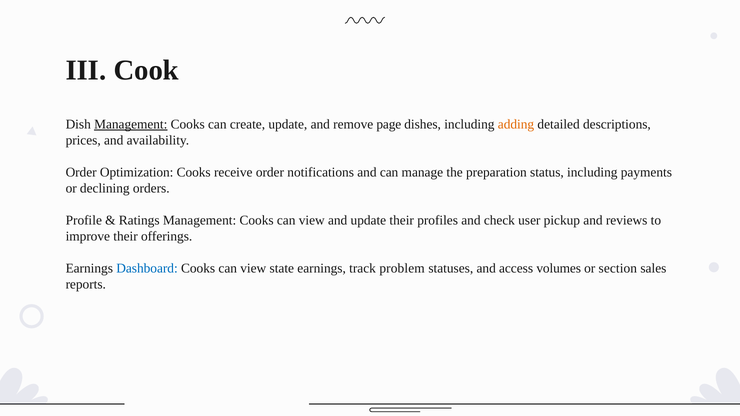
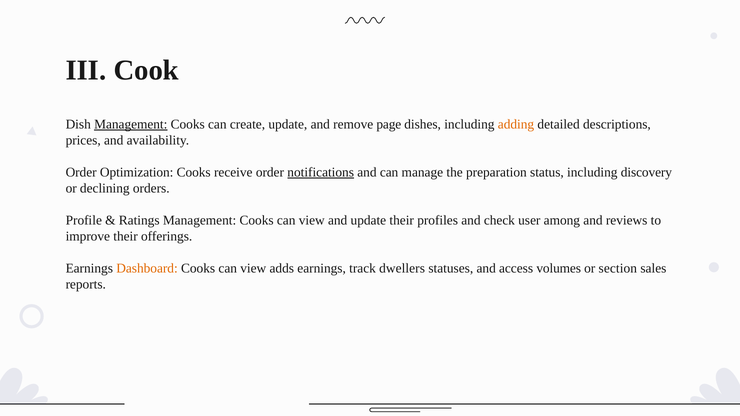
notifications underline: none -> present (321, 172)
payments: payments -> discovery (646, 172)
pickup: pickup -> among (562, 221)
Dashboard colour: blue -> orange (147, 269)
state: state -> adds (282, 269)
problem: problem -> dwellers (402, 269)
